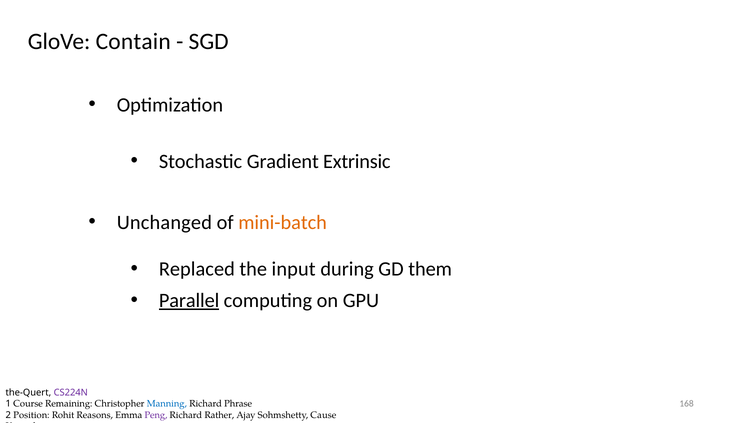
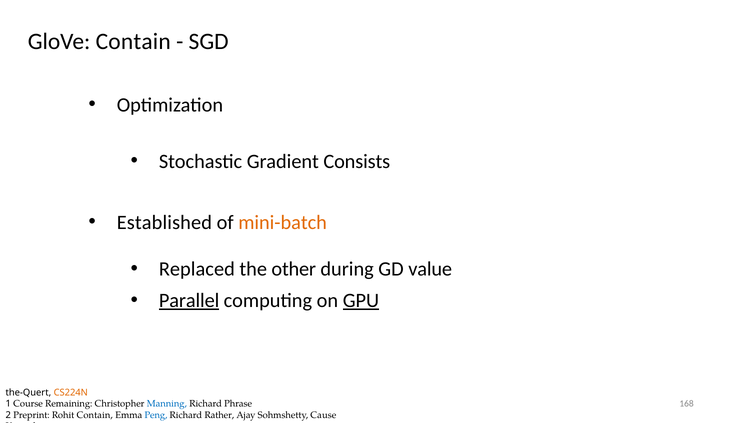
Extrinsic: Extrinsic -> Consists (357, 161)
Unchanged: Unchanged -> Established (164, 222)
input: input -> other (294, 269)
them: them -> value (430, 269)
GPU underline: none -> present (361, 300)
CS224N colour: purple -> orange (71, 392)
Position: Position -> Preprint (31, 414)
Rohit Reasons: Reasons -> Contain (95, 414)
Peng colour: purple -> blue (156, 414)
